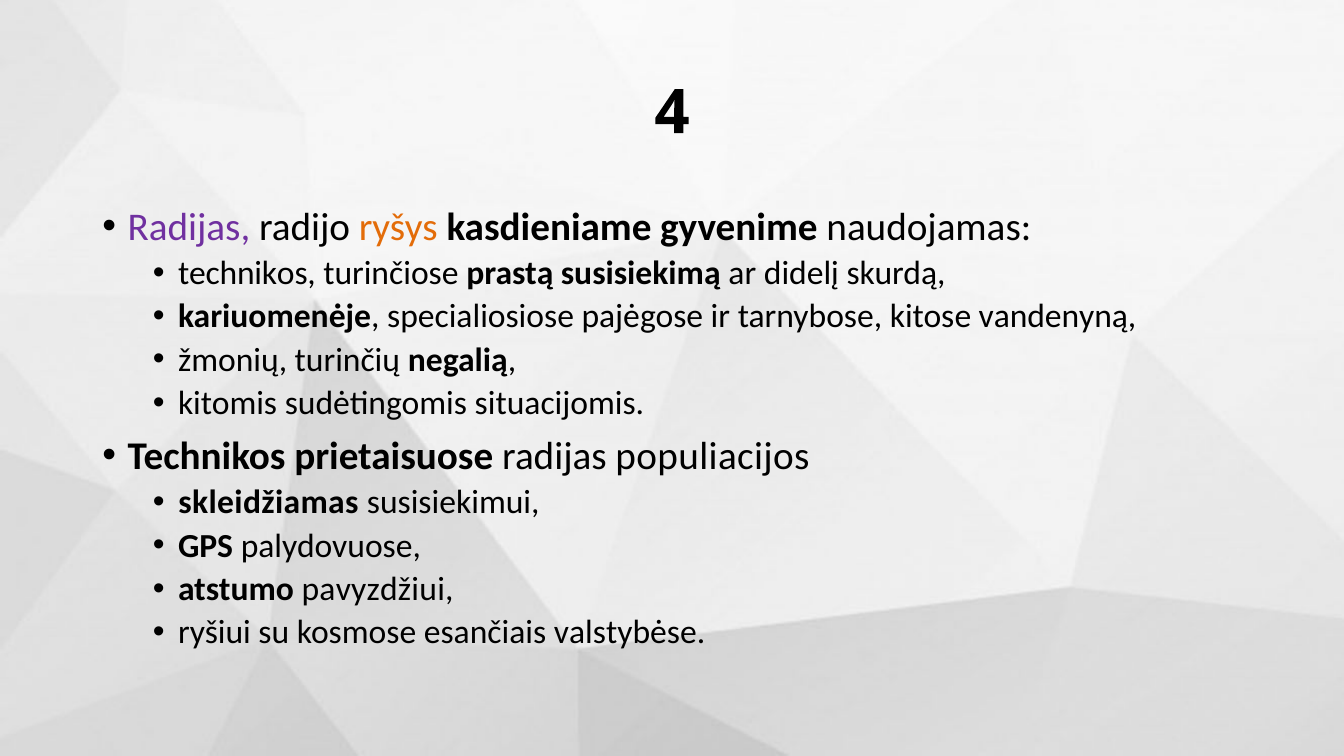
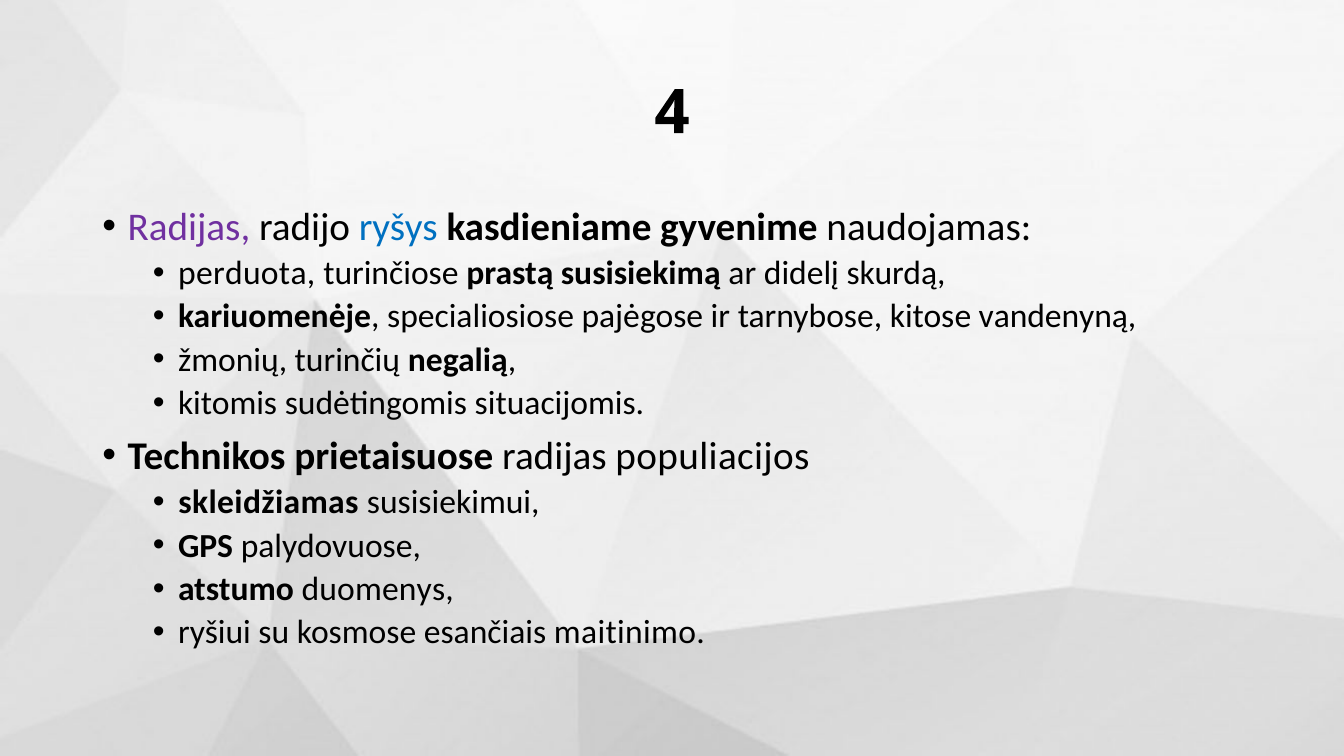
ryšys colour: orange -> blue (398, 227)
technikos: technikos -> perduota (247, 273)
pavyzdžiui: pavyzdžiui -> duomenys (378, 589)
valstybėse: valstybėse -> maitinimo (629, 633)
